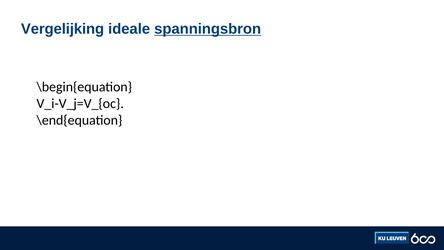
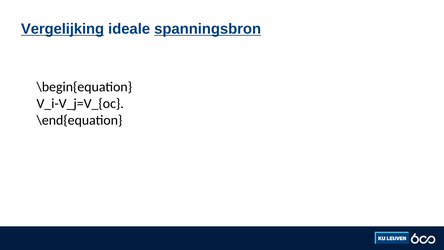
Vergelijking underline: none -> present (63, 29)
